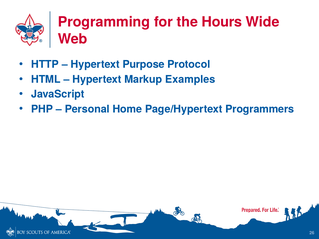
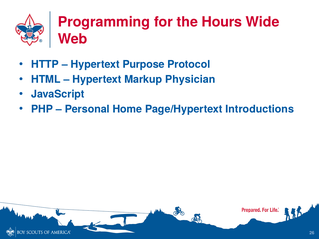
Examples: Examples -> Physician (190, 79)
Programmers: Programmers -> Introductions (260, 109)
